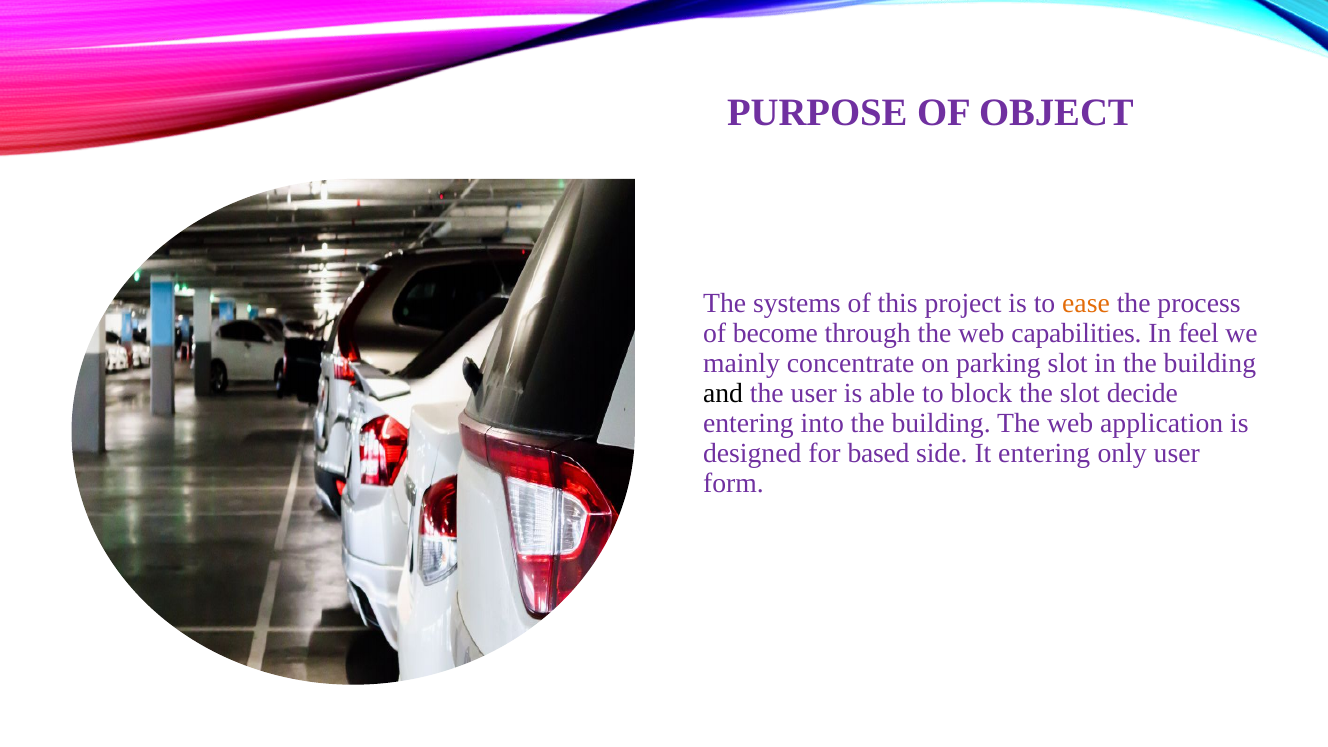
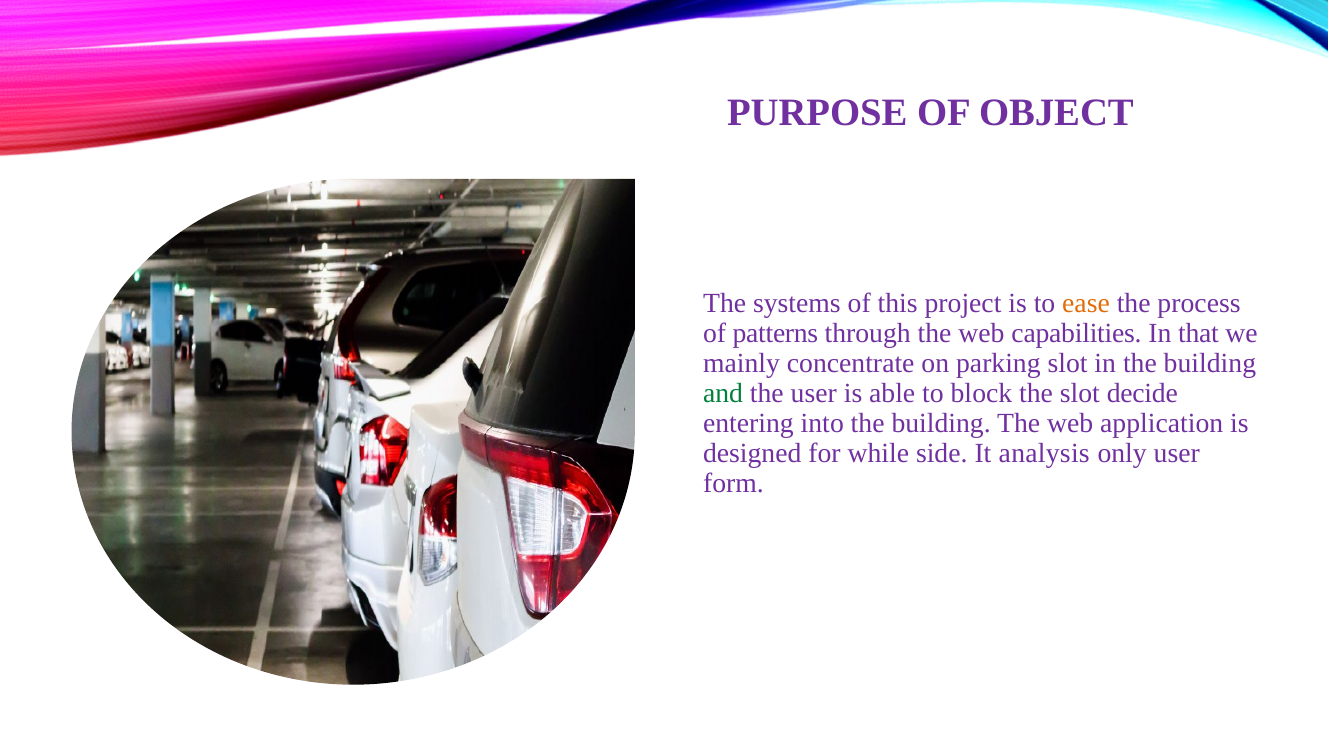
become: become -> patterns (775, 334)
feel: feel -> that (1199, 334)
and colour: black -> green (723, 393)
based: based -> while (878, 453)
It entering: entering -> analysis (1044, 453)
